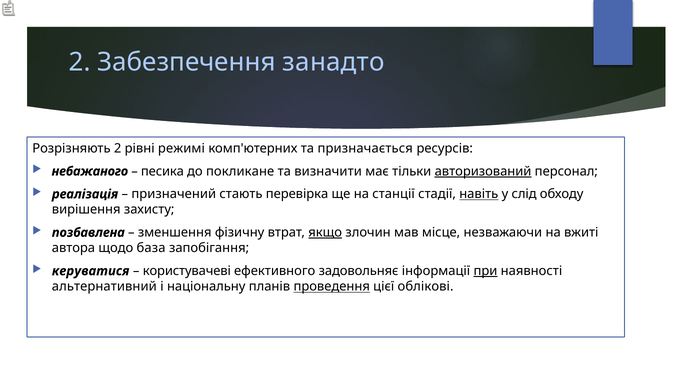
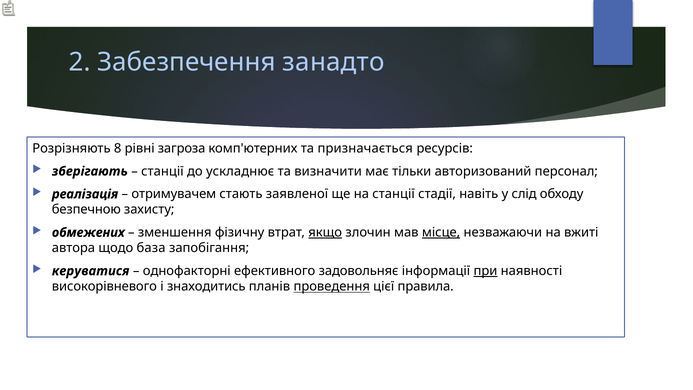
Розрізняють 2: 2 -> 8 (118, 148)
режимі: режимі -> загроза (182, 148)
небажаного: небажаного -> зберігають (90, 171)
песика: песика -> станції (162, 171)
покликане: покликане -> ускладнює (240, 171)
авторизований underline: present -> none (483, 171)
призначений: призначений -> отримувачем (174, 194)
перевірка: перевірка -> заявленої (297, 194)
навіть underline: present -> none (479, 194)
вирішення: вирішення -> безпечною (86, 210)
позбавлена: позбавлена -> обмежених (88, 232)
місце underline: none -> present (441, 232)
користувачеві: користувачеві -> однофакторні (187, 271)
альтернативний: альтернативний -> високорівневого (104, 286)
національну: національну -> знаходитись (206, 286)
облікові: облікові -> правила (426, 286)
